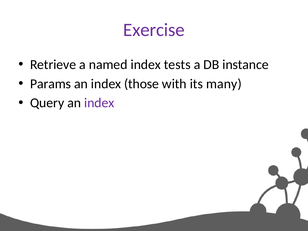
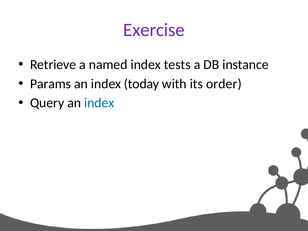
those: those -> today (142, 84)
many: many -> order (224, 84)
index colour: purple -> blue (99, 103)
